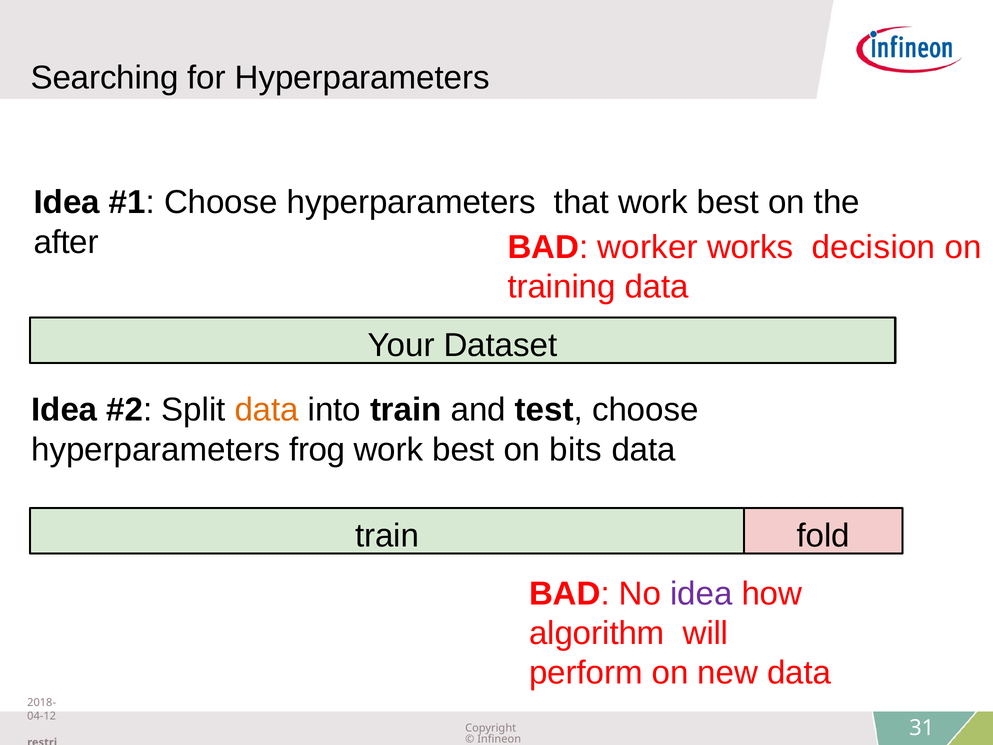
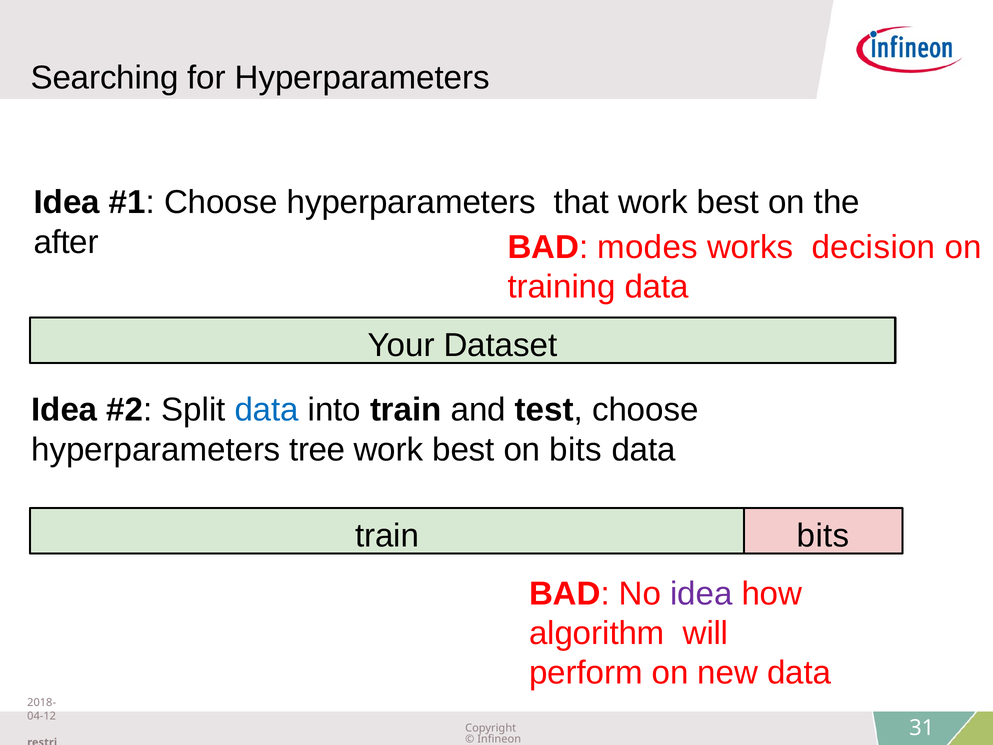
worker: worker -> modes (648, 247)
data colour: orange -> blue (267, 410)
frog: frog -> tree (317, 450)
fold: fold -> bits (823, 536)
